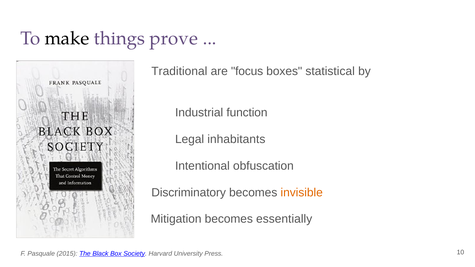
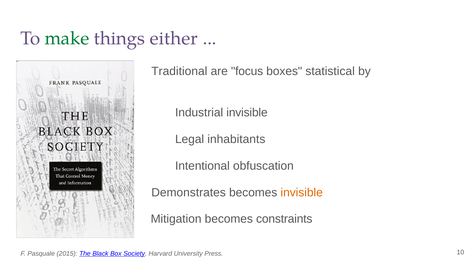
make colour: black -> green (67, 39)
prove: prove -> either (174, 39)
Industrial function: function -> invisible (247, 113)
Discriminatory: Discriminatory -> Demonstrates (189, 193)
essentially: essentially -> constraints (284, 219)
